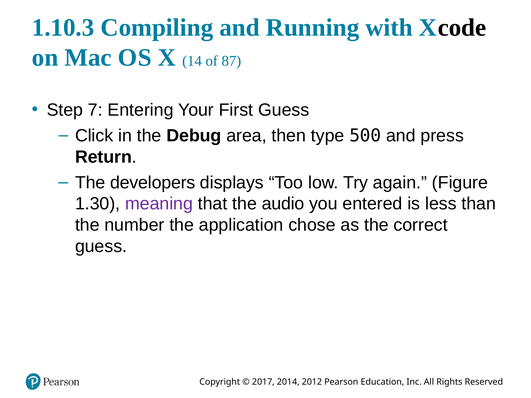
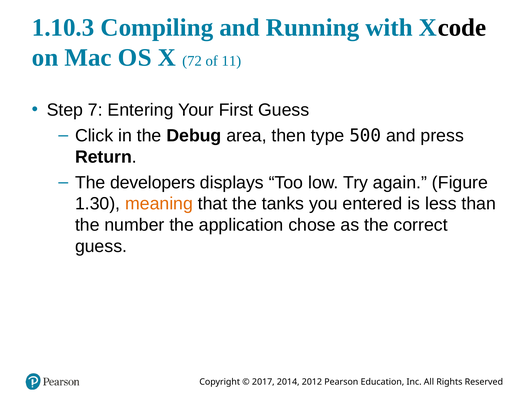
14: 14 -> 72 (192, 61)
87: 87 -> 11 (231, 61)
meaning colour: purple -> orange (159, 204)
audio: audio -> tanks (283, 204)
